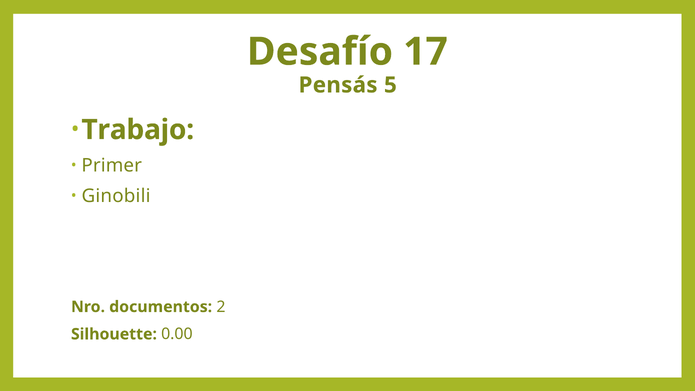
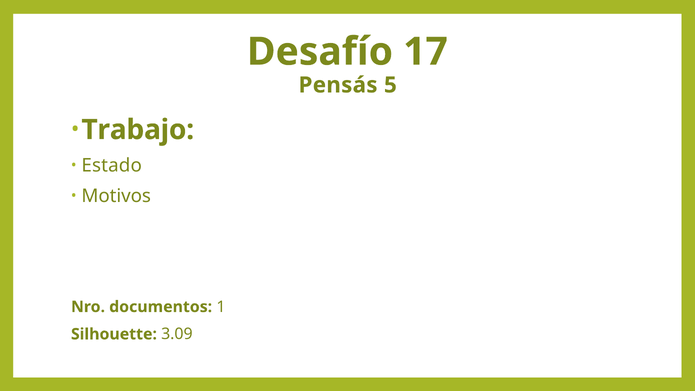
Primer: Primer -> Estado (112, 165)
Ginobili: Ginobili -> Motivos (116, 196)
2: 2 -> 1 (221, 307)
0.00: 0.00 -> 3.09 (177, 334)
